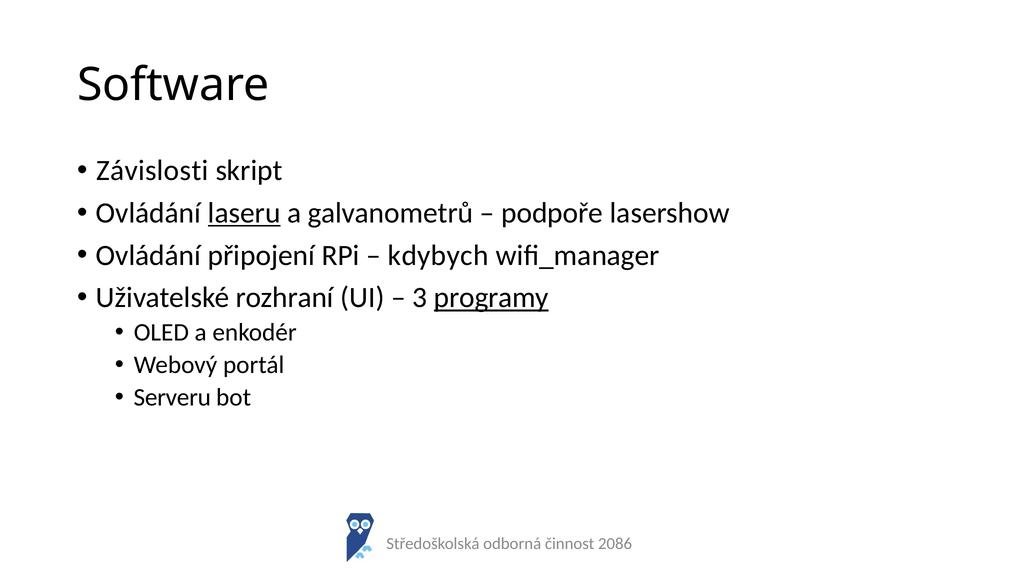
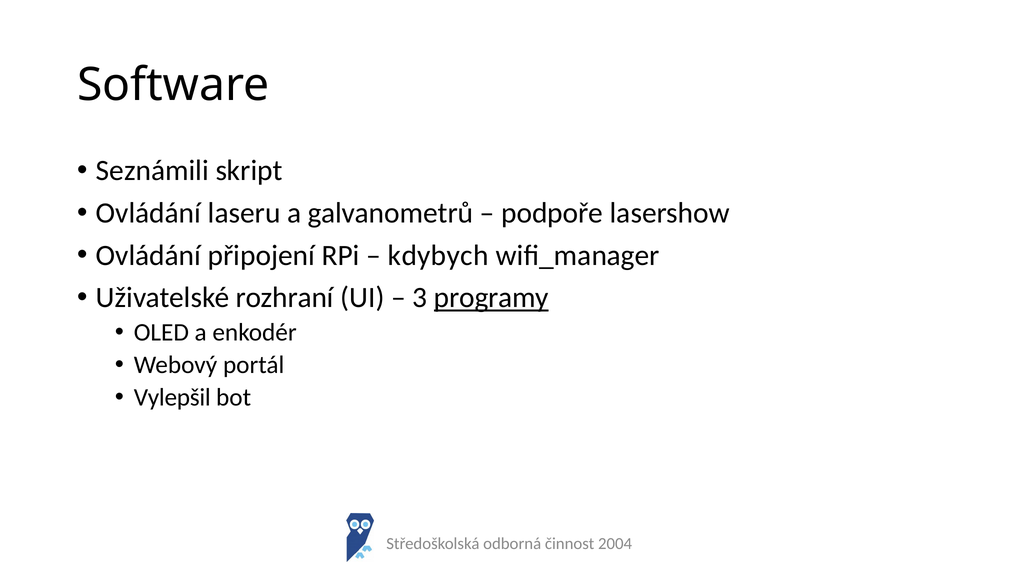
Závislosti: Závislosti -> Seznámili (152, 171)
laseru underline: present -> none (244, 213)
Serveru: Serveru -> Vylepšil (172, 398)
2086: 2086 -> 2004 (615, 544)
